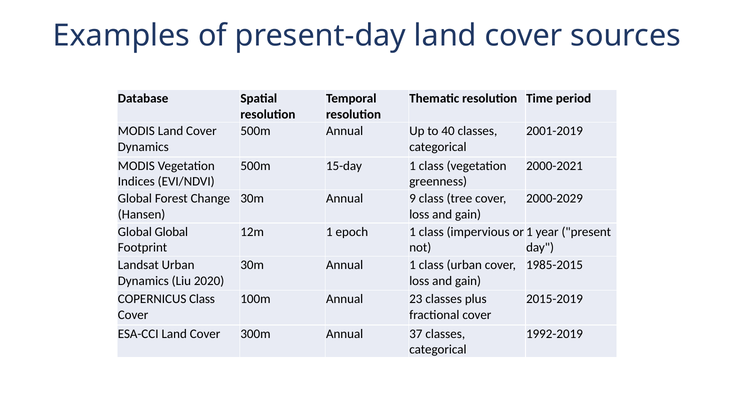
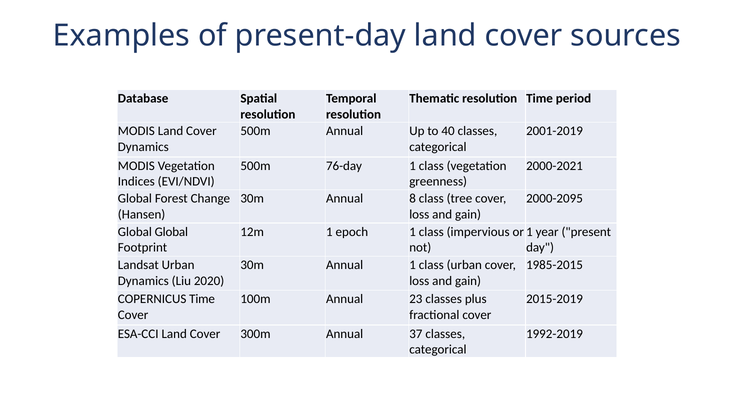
15-day: 15-day -> 76-day (344, 166)
9: 9 -> 8 (413, 198)
2000-2029: 2000-2029 -> 2000-2095 (554, 198)
COPERNICUS Class: Class -> Time (202, 299)
